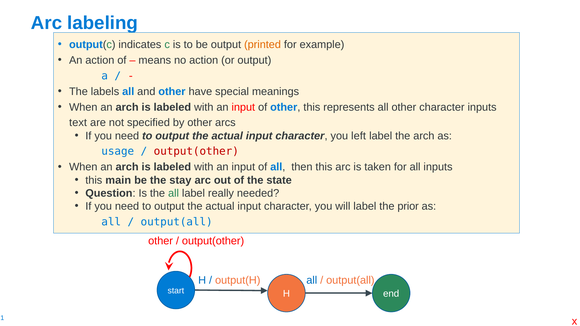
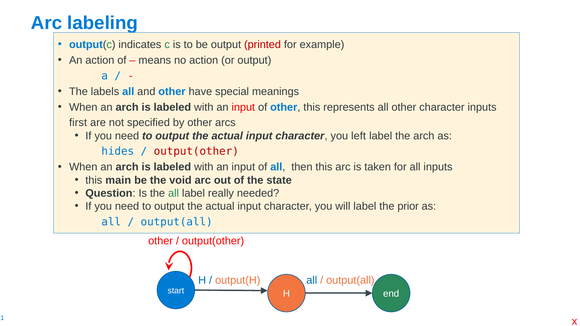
printed colour: orange -> red (263, 45)
text: text -> first (78, 123)
usage: usage -> hides (118, 152)
stay: stay -> void (180, 180)
